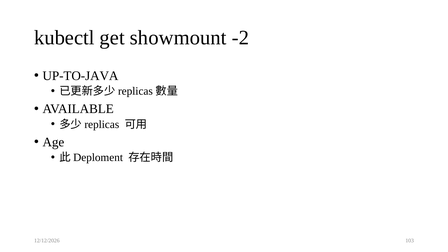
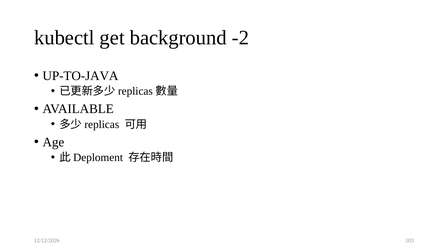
showmount: showmount -> background (178, 38)
